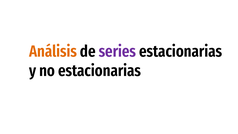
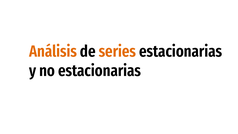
series colour: purple -> orange (117, 51)
